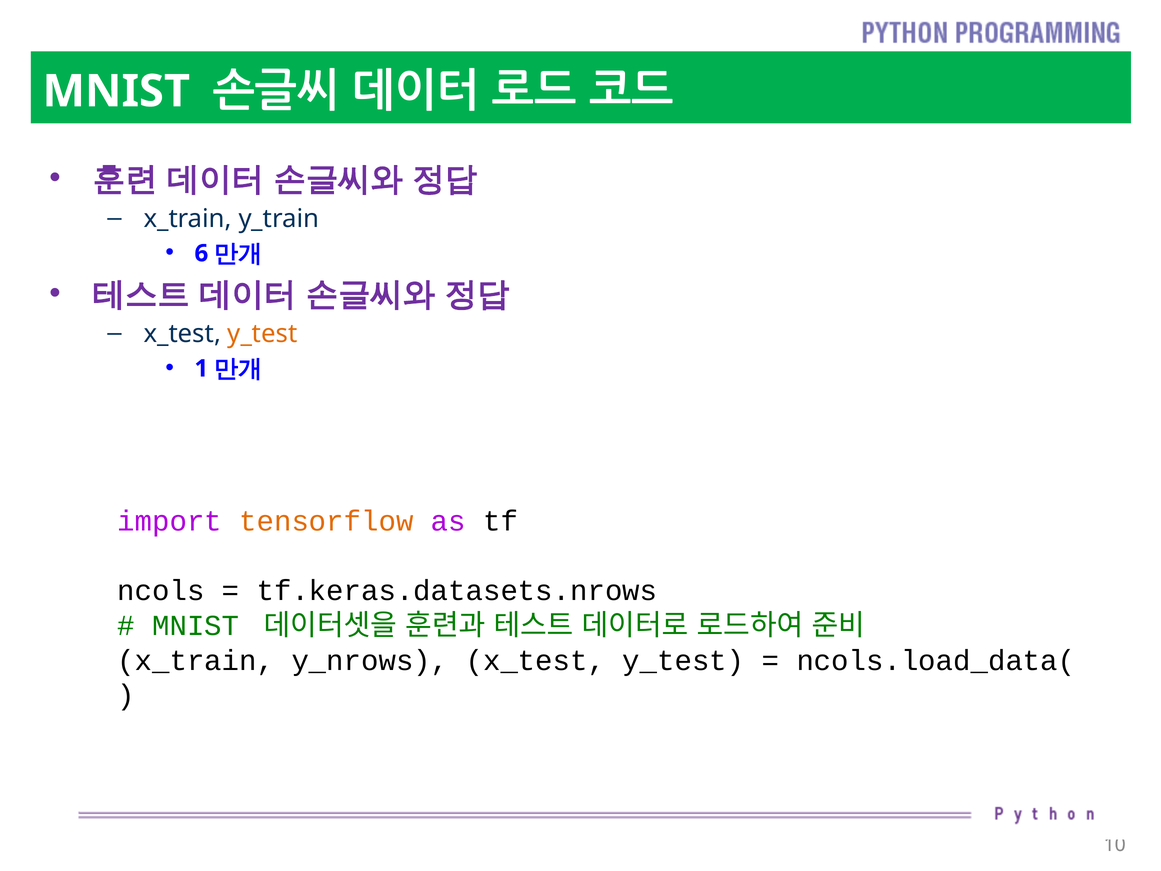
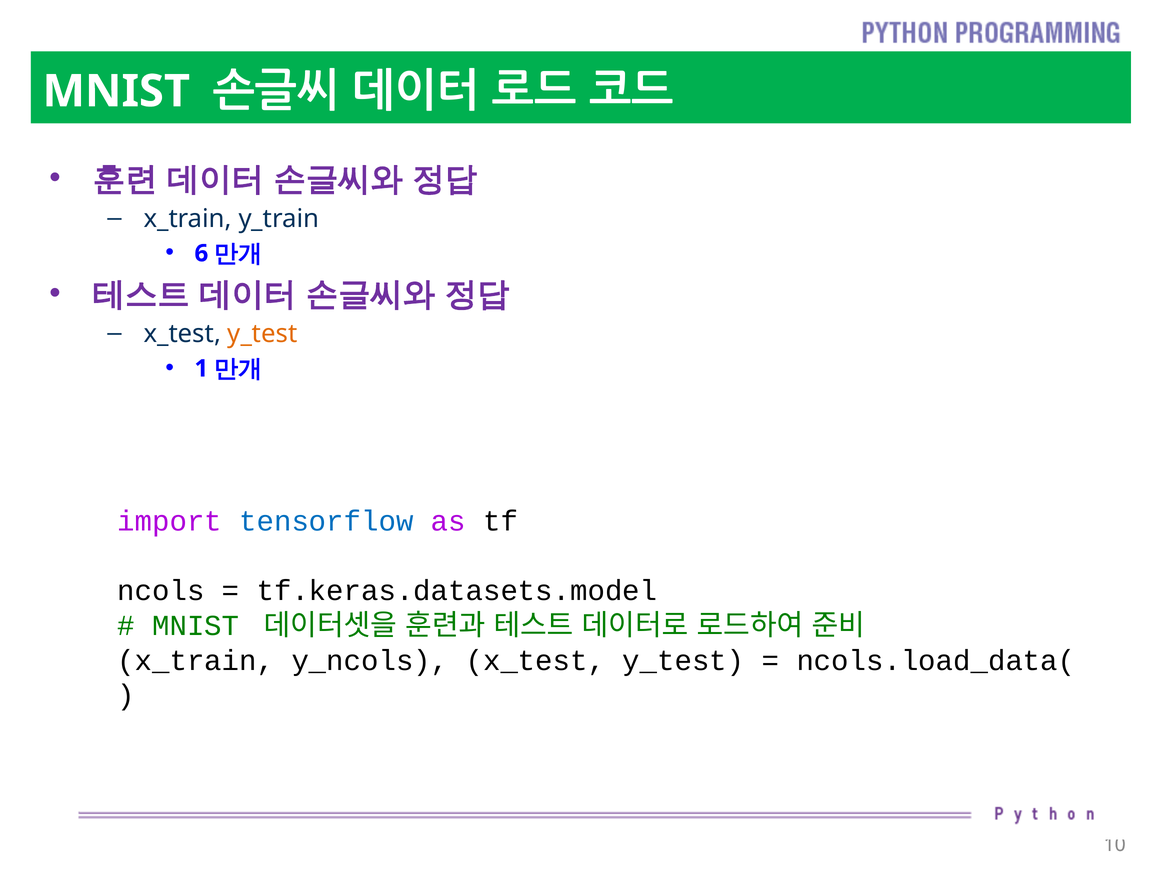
tensorflow colour: orange -> blue (326, 521)
tf.keras.datasets.nrows: tf.keras.datasets.nrows -> tf.keras.datasets.model (457, 591)
y_nrows: y_nrows -> y_ncols (370, 660)
